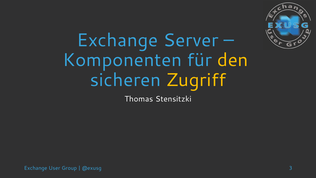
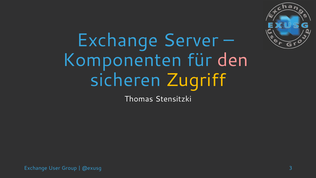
den colour: yellow -> pink (233, 60)
